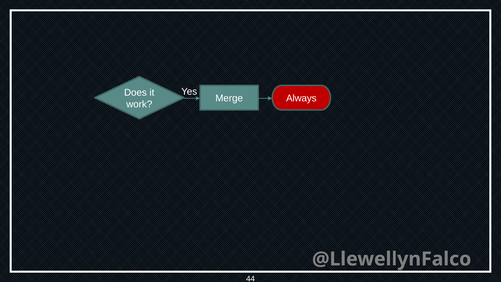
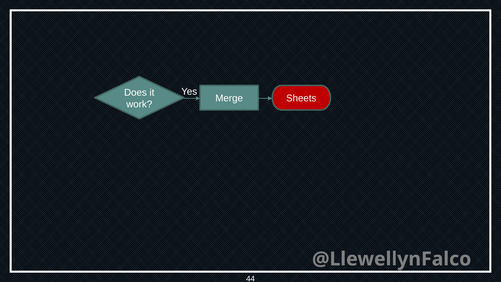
Always: Always -> Sheets (301, 98)
